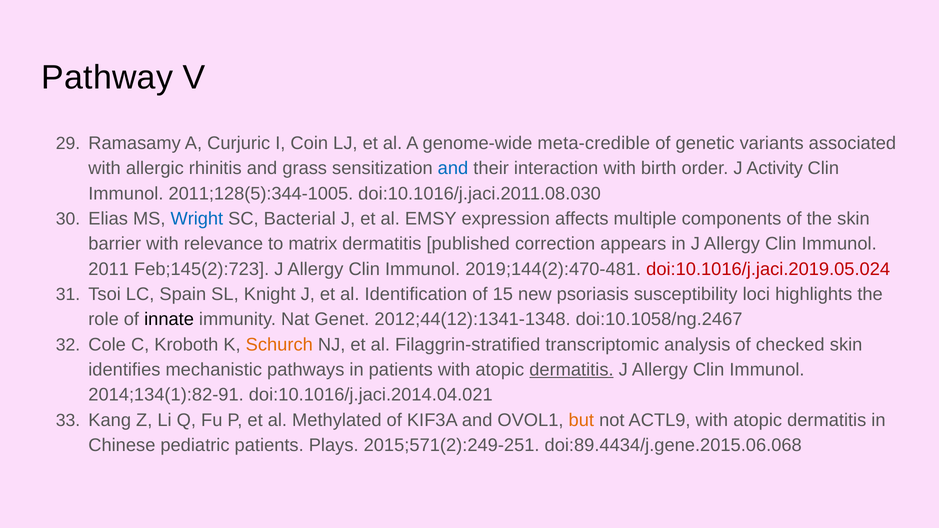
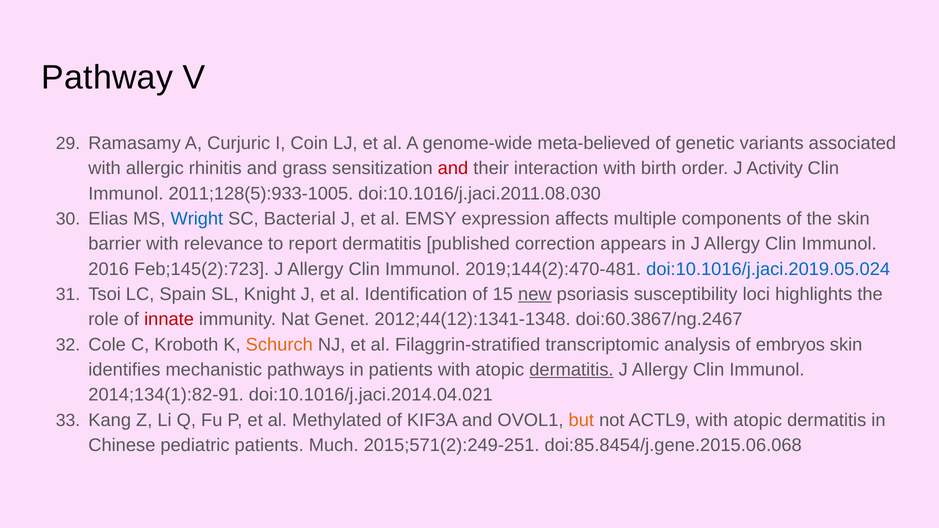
meta-credible: meta-credible -> meta-believed (594, 143)
and colour: blue -> red (453, 168)
2011;128(5):344-1005: 2011;128(5):344-1005 -> 2011;128(5):933-1005 (261, 194)
matrix: matrix -> report (313, 244)
2011: 2011 -> 2016 (109, 269)
doi:10.1016/j.jaci.2019.05.024 colour: red -> blue (768, 269)
new underline: none -> present (535, 294)
innate colour: black -> red (169, 319)
doi:10.1058/ng.2467: doi:10.1058/ng.2467 -> doi:60.3867/ng.2467 (659, 319)
checked: checked -> embryos (790, 345)
Plays: Plays -> Much (334, 445)
doi:89.4434/j.gene.2015.06.068: doi:89.4434/j.gene.2015.06.068 -> doi:85.8454/j.gene.2015.06.068 (673, 445)
